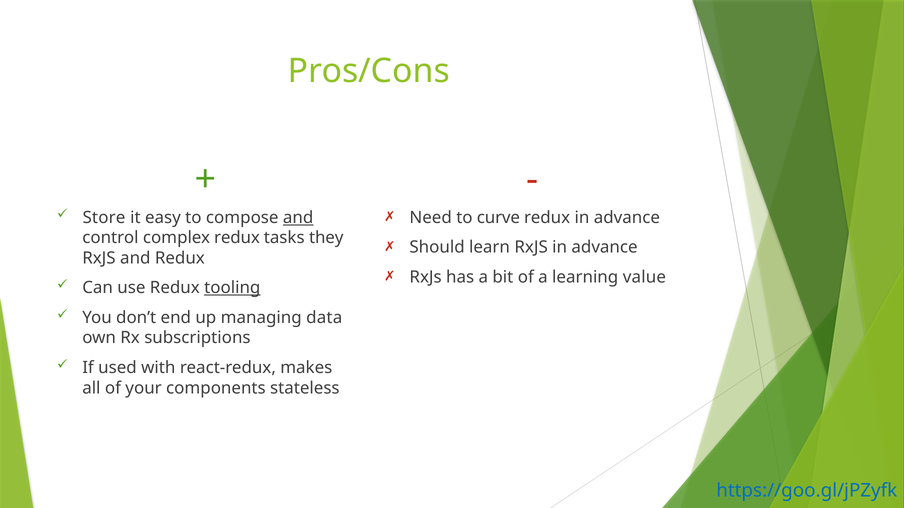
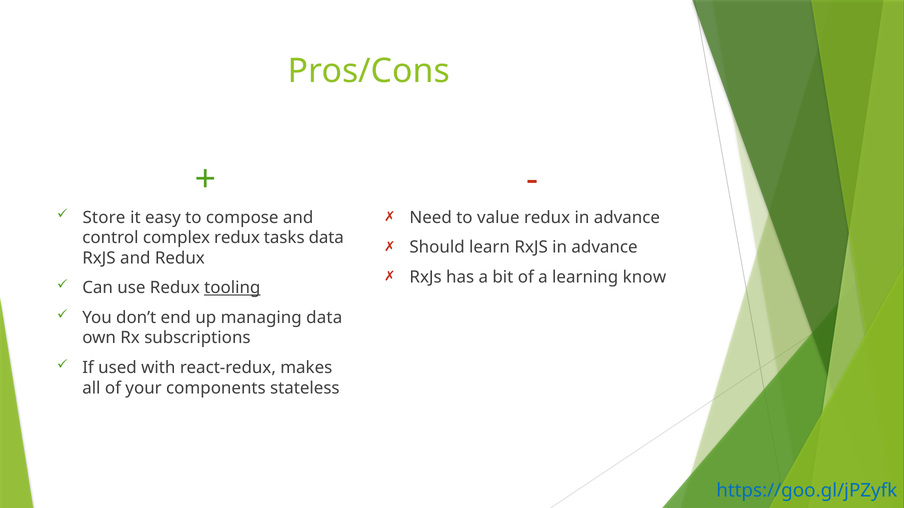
and underline: present -> none (298, 218)
curve: curve -> value (498, 218)
tasks they: they -> data (326, 238)
value: value -> know (644, 277)
